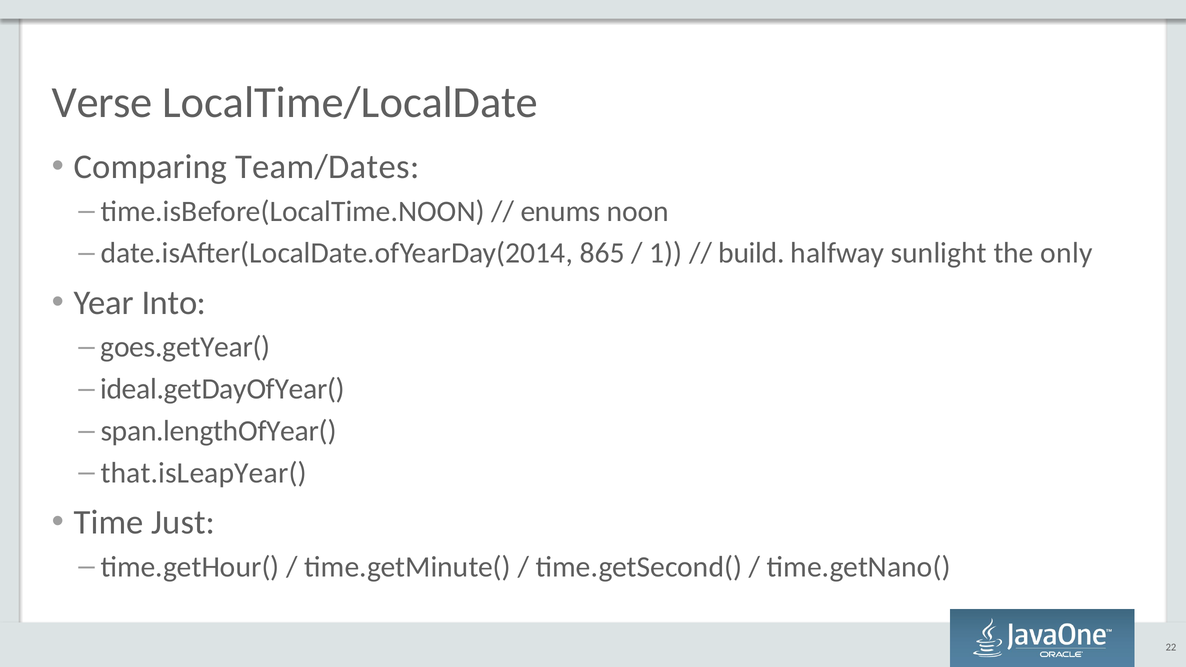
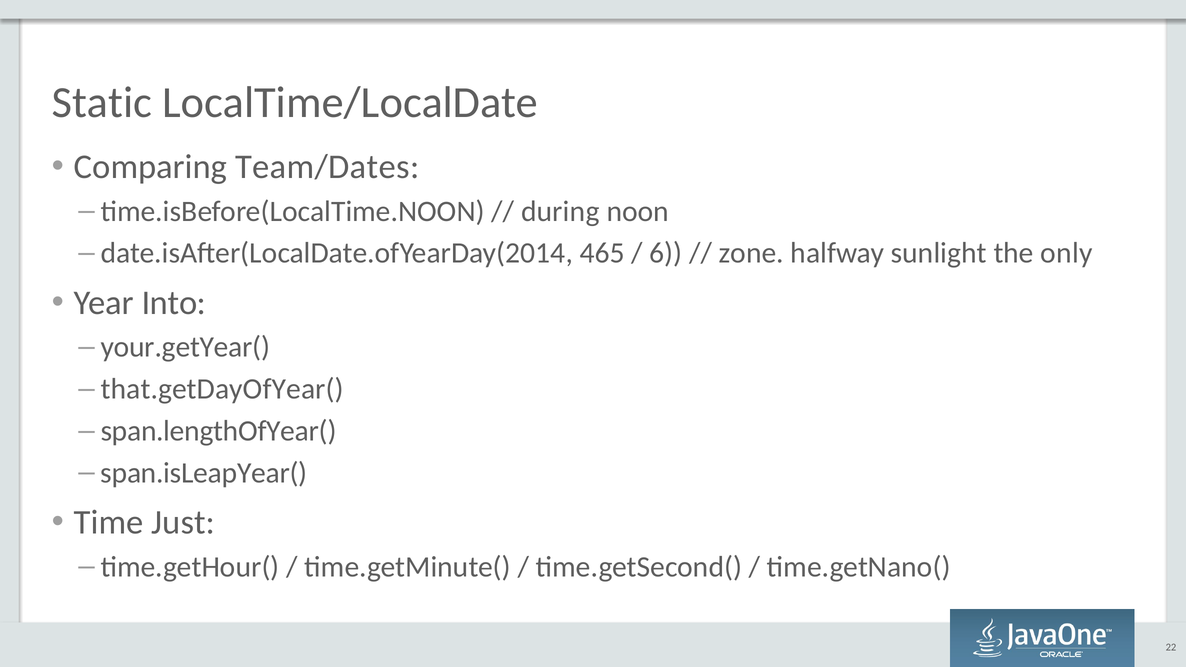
Verse: Verse -> Static (102, 103)
enums: enums -> during (560, 211)
865: 865 -> 465 (602, 253)
1: 1 -> 6 (666, 253)
build: build -> zone (751, 253)
goes.getYear(: goes.getYear( -> your.getYear( (185, 347)
ideal.getDayOfYear(: ideal.getDayOfYear( -> that.getDayOfYear( (222, 389)
that.isLeapYear(: that.isLeapYear( -> span.isLeapYear( (204, 473)
